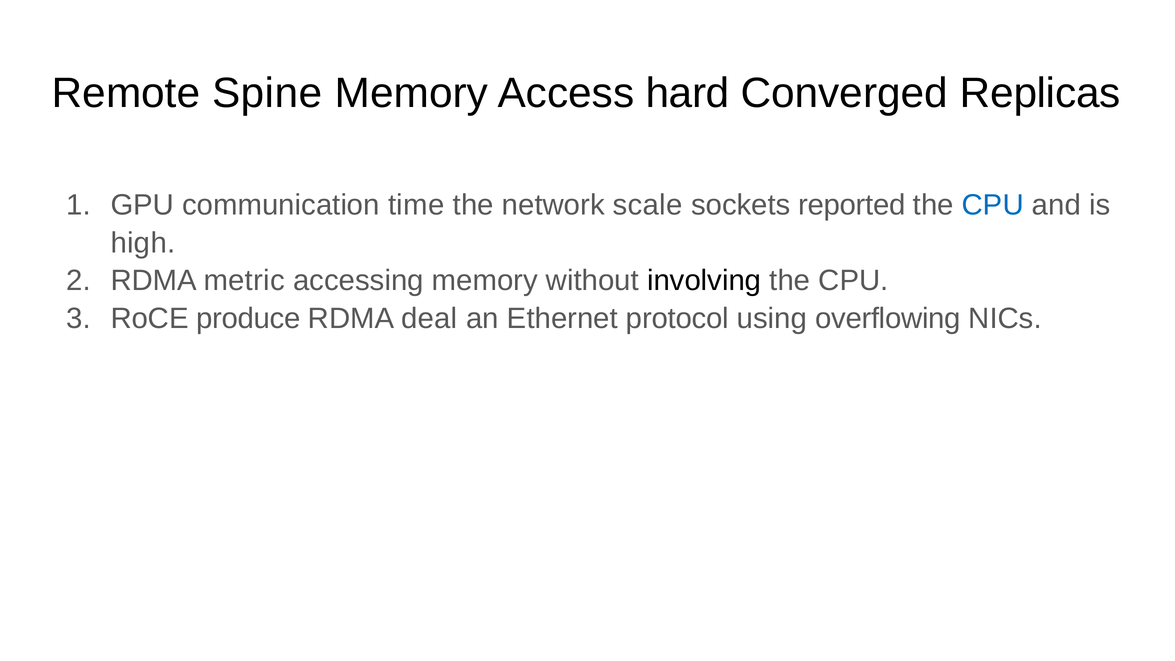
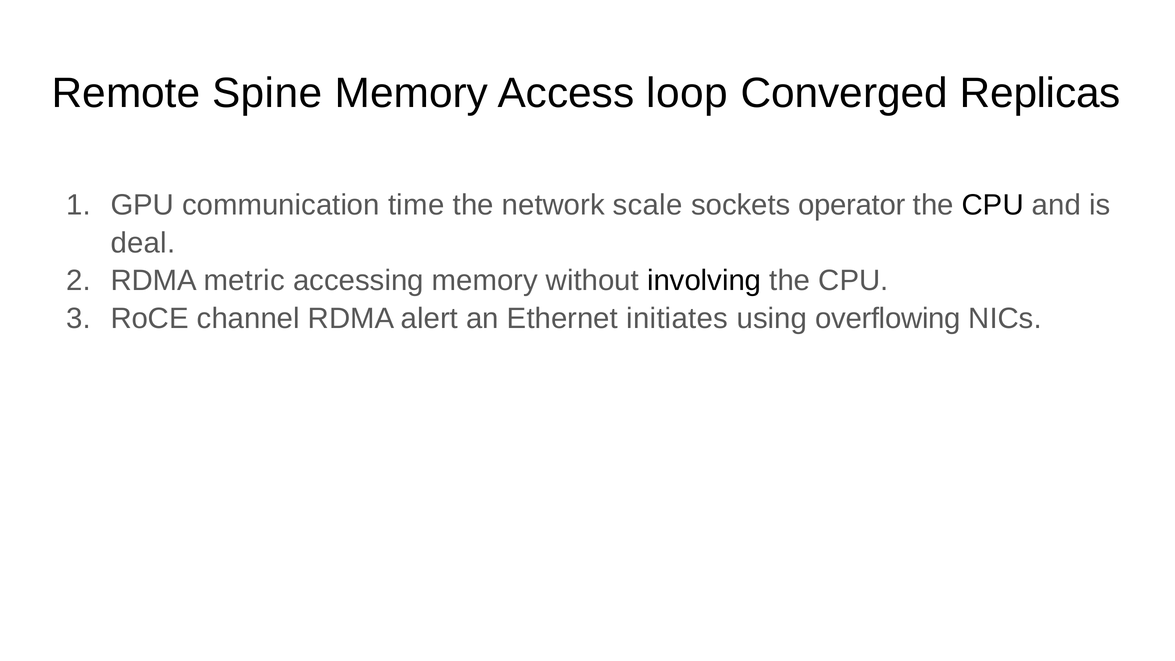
hard: hard -> loop (687, 93)
reported: reported -> operator (852, 205)
CPU colour: blue -> black (993, 205)
high: high -> deal (143, 243)
produce: produce -> channel (248, 319)
deal: deal -> alert (429, 319)
protocol: protocol -> initiates (677, 319)
